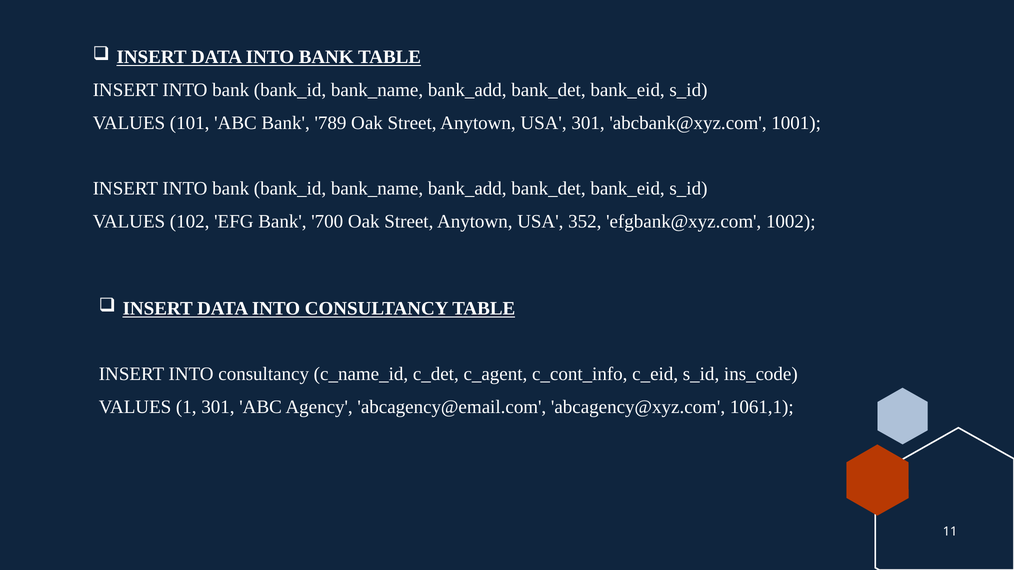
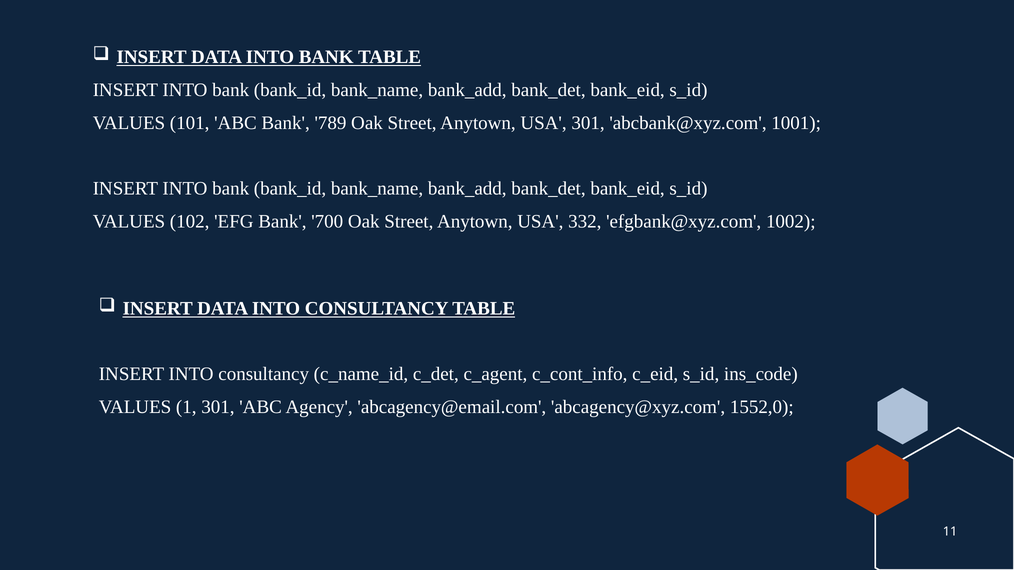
352: 352 -> 332 (585, 221)
1061,1: 1061,1 -> 1552,0 (762, 407)
